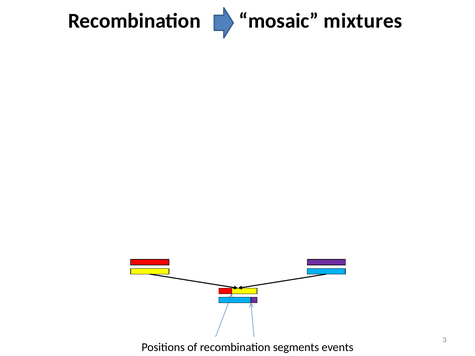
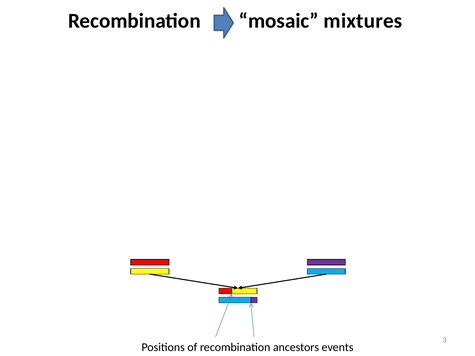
segments: segments -> ancestors (296, 347)
